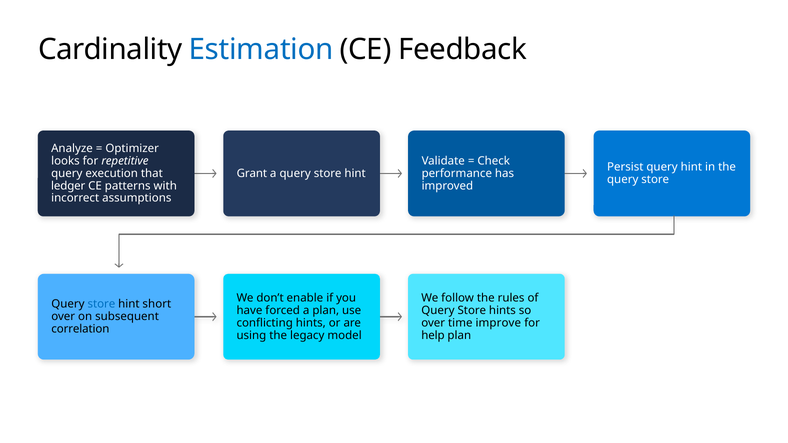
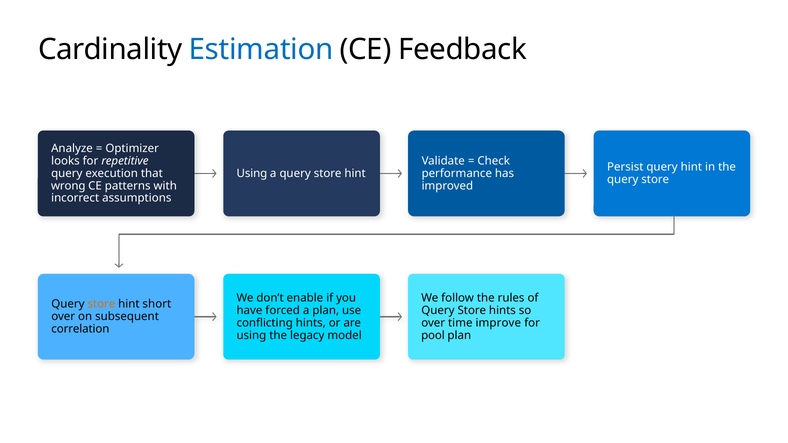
Grant: Grant -> Using (252, 173)
ledger: ledger -> wrong (68, 186)
store colour: blue -> orange (101, 304)
help: help -> pool (433, 335)
